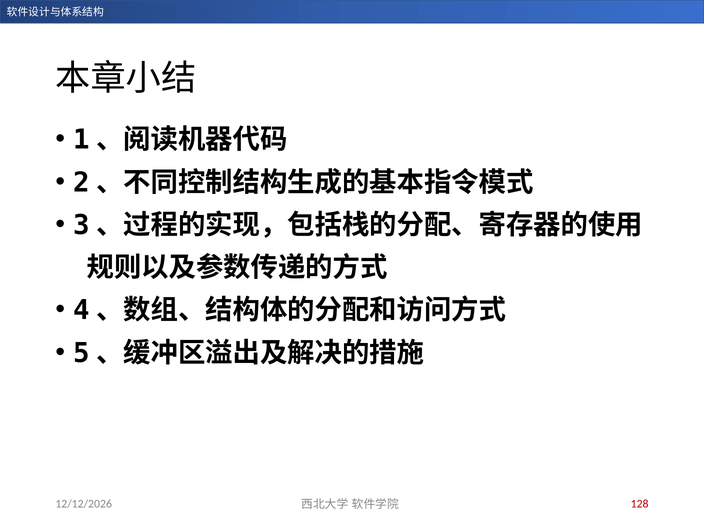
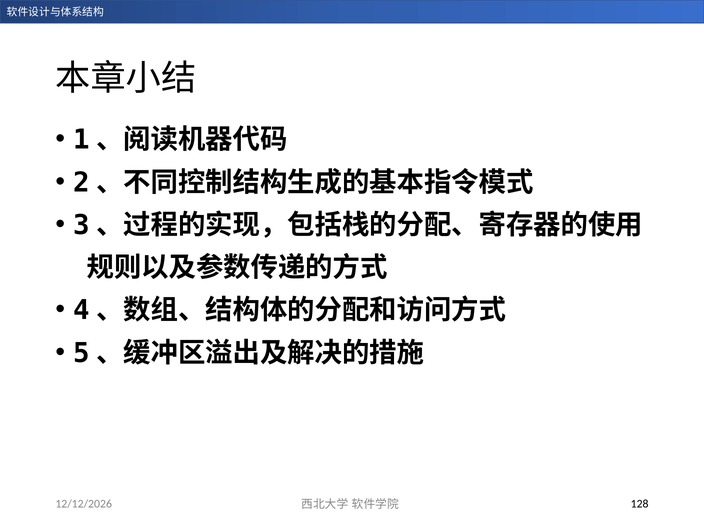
128 colour: red -> black (640, 504)
